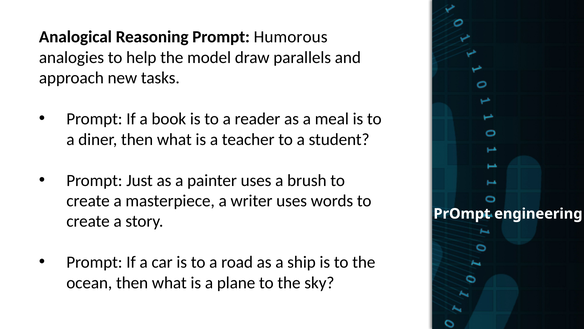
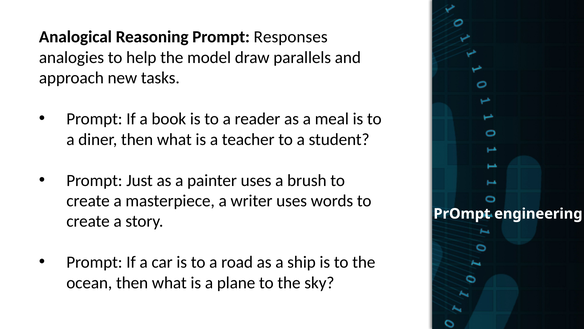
Humorous: Humorous -> Responses (291, 37)
